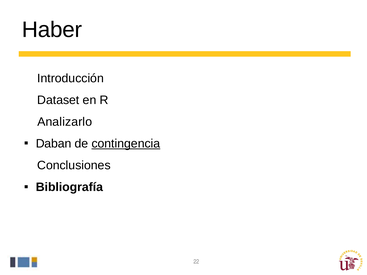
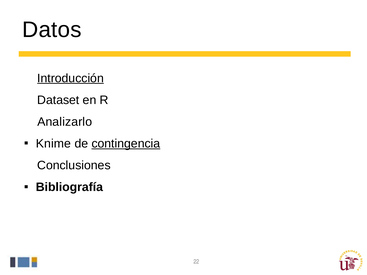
Haber: Haber -> Datos (52, 30)
Introducción underline: none -> present (71, 78)
Daban: Daban -> Knime (53, 144)
